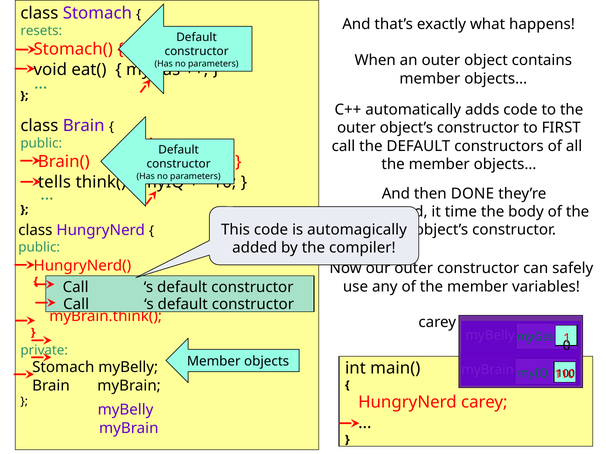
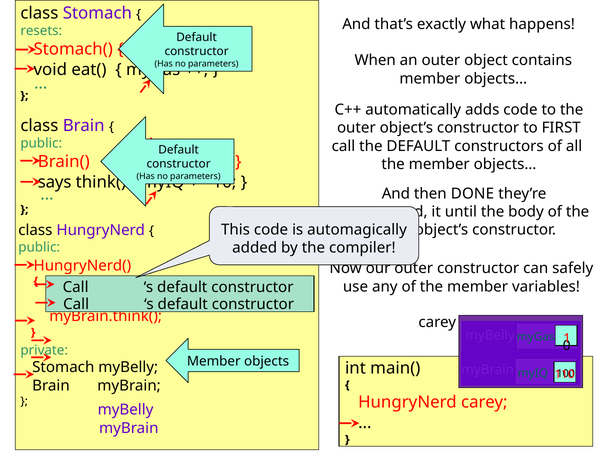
tells: tells -> says (55, 182)
time: time -> until (461, 212)
